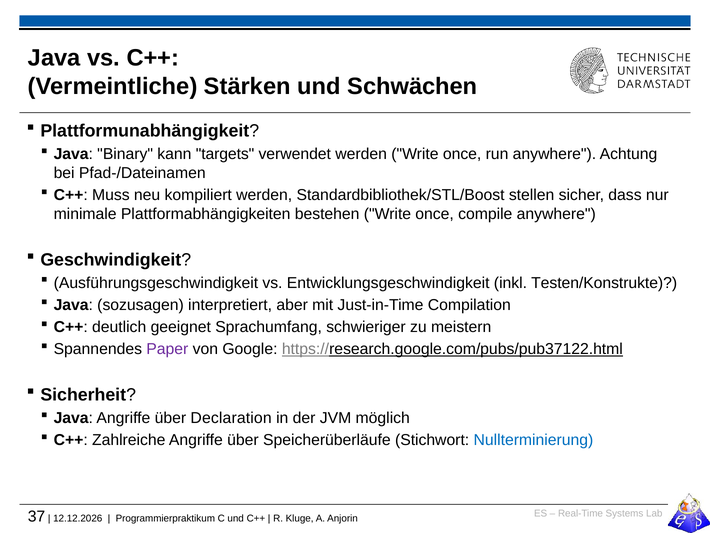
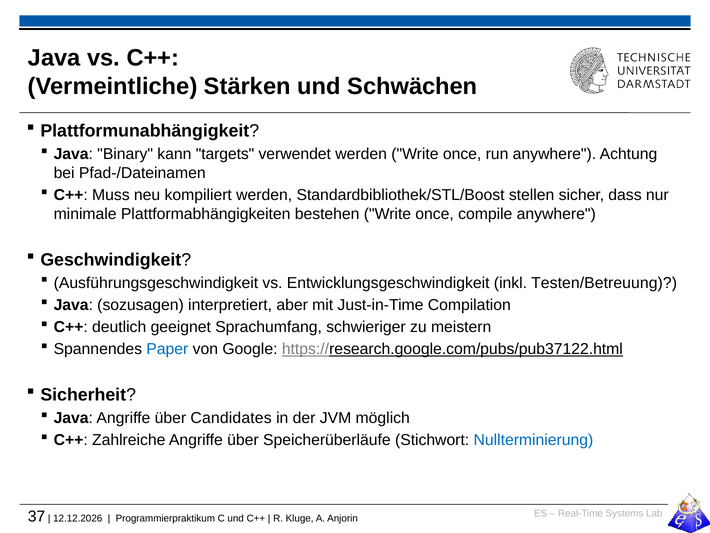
Testen/Konstrukte: Testen/Konstrukte -> Testen/Betreuung (604, 283)
Paper colour: purple -> blue (167, 349)
Declaration: Declaration -> Candidates (231, 418)
